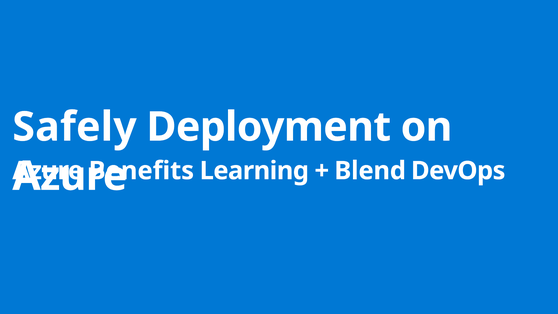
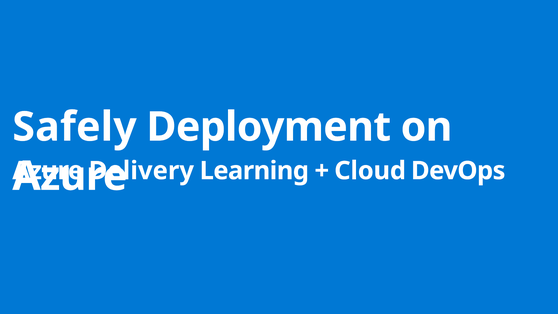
Benefits: Benefits -> Delivery (141, 171)
Blend: Blend -> Cloud (370, 171)
